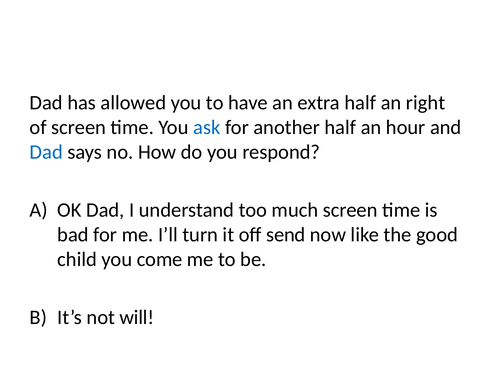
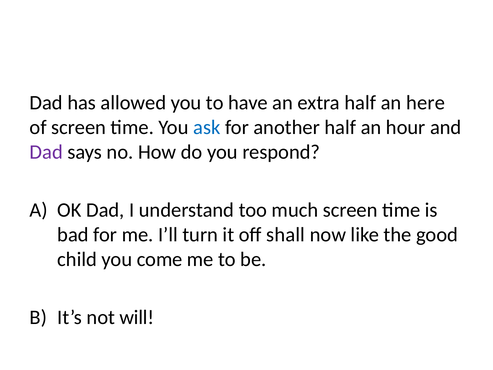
right: right -> here (426, 102)
Dad colour: blue -> purple (46, 152)
send: send -> shall (286, 235)
